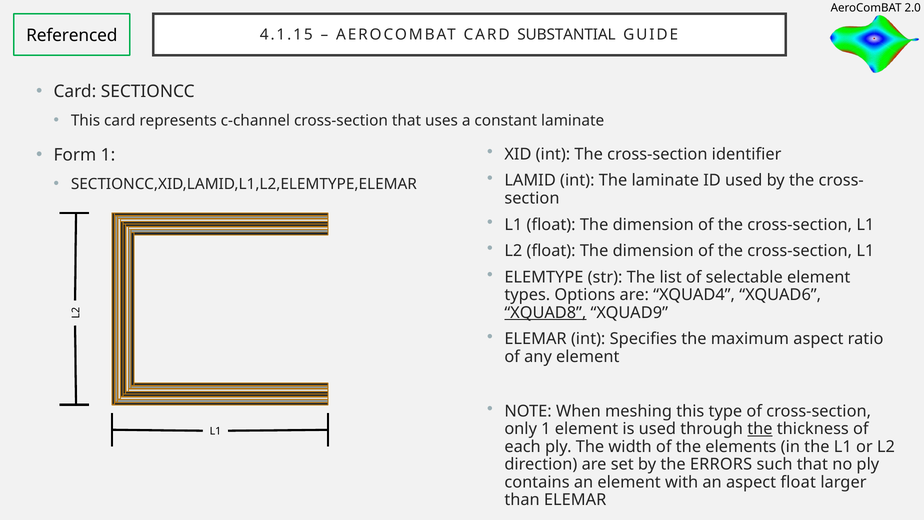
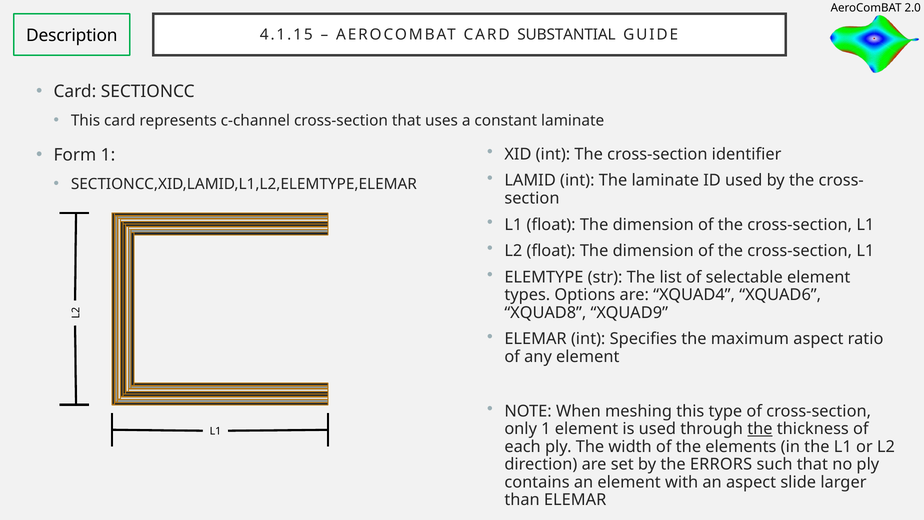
Referenced: Referenced -> Description (72, 36)
XQUAD8 underline: present -> none (545, 313)
aspect float: float -> slide (798, 482)
